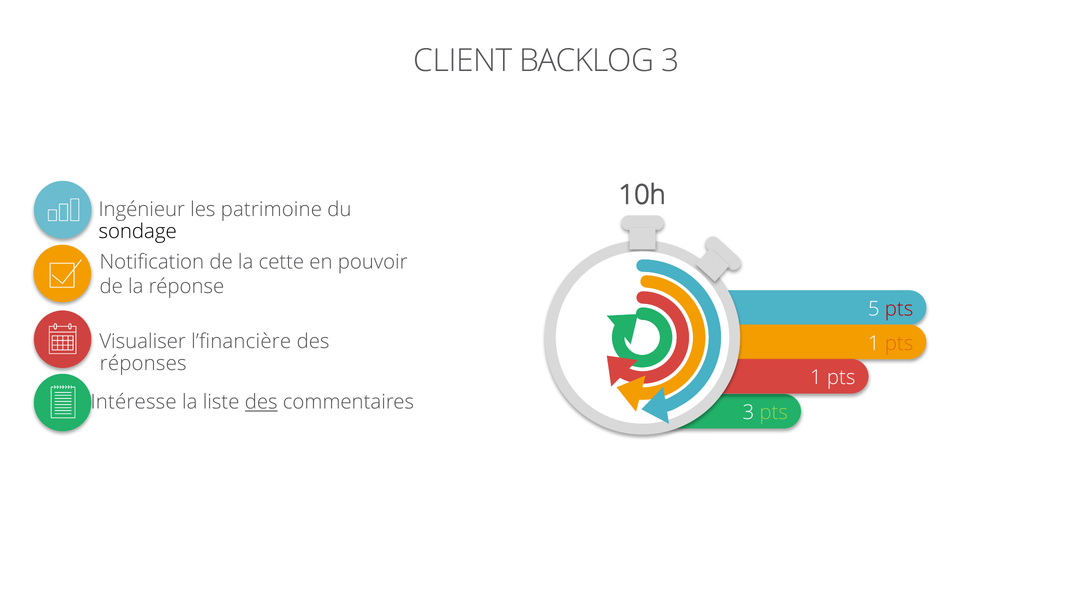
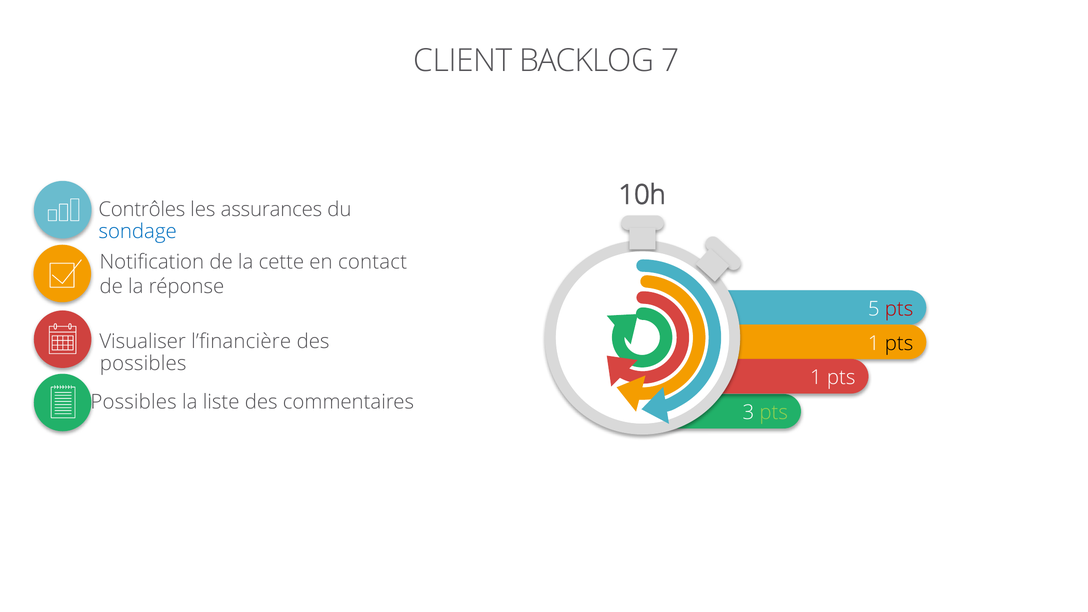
BACKLOG 3: 3 -> 7 (670, 61)
Ingénieur: Ingénieur -> Contrôles (142, 210)
patrimoine: patrimoine -> assurances (271, 210)
sondage colour: black -> blue (138, 232)
pouvoir: pouvoir -> contact (373, 262)
pts colour: orange -> black (899, 343)
réponses: réponses -> possibles (143, 363)
Intéresse: Intéresse -> Possibles (134, 402)
des underline: present -> none (261, 402)
